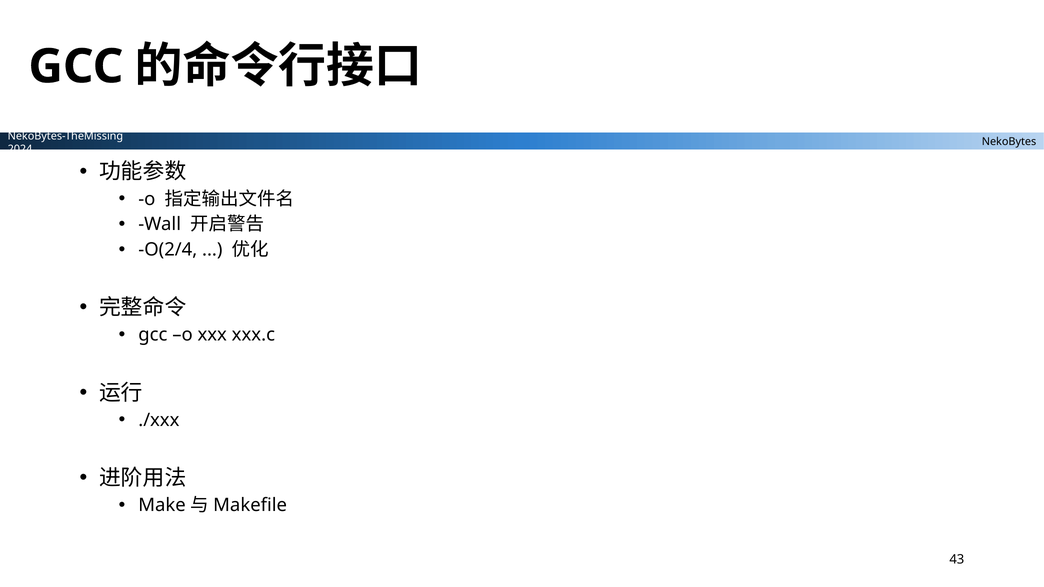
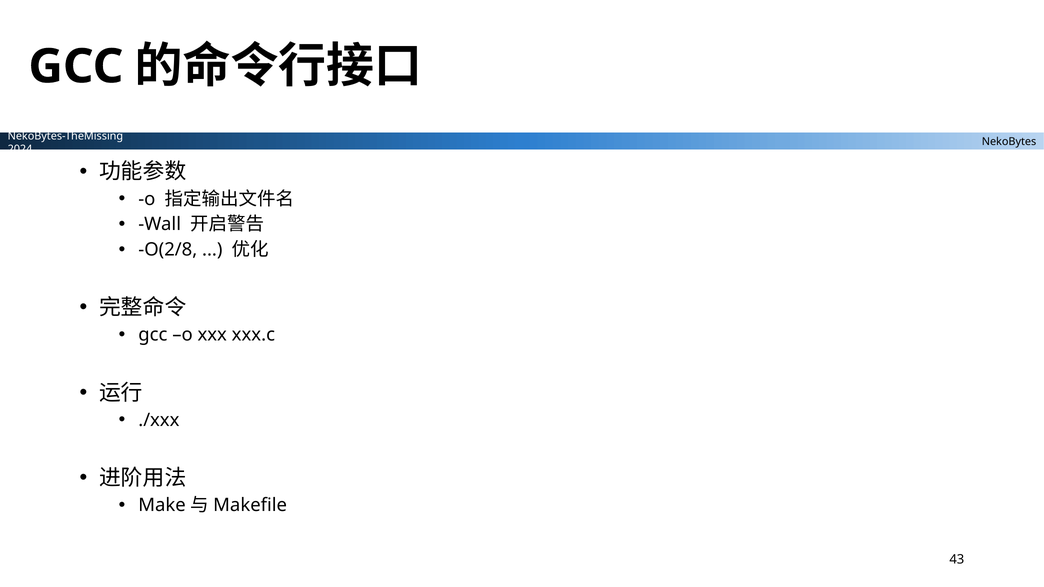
O(2/4: O(2/4 -> O(2/8 (168, 250)
